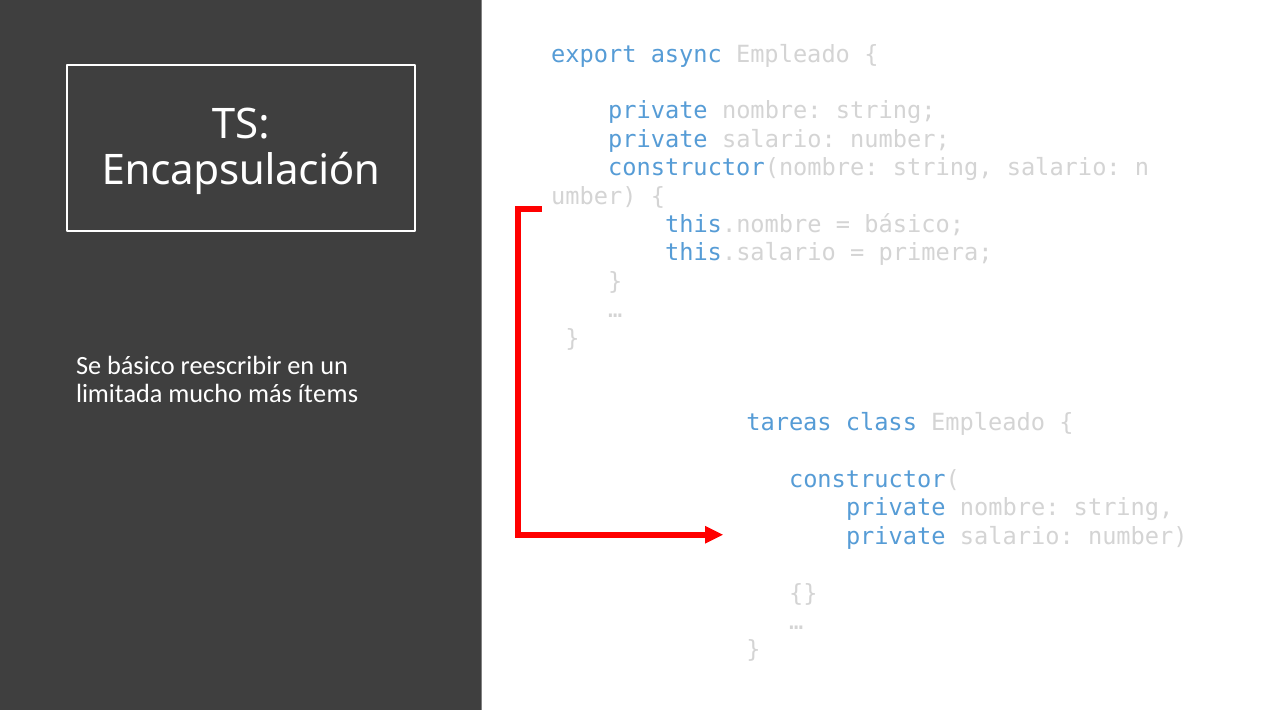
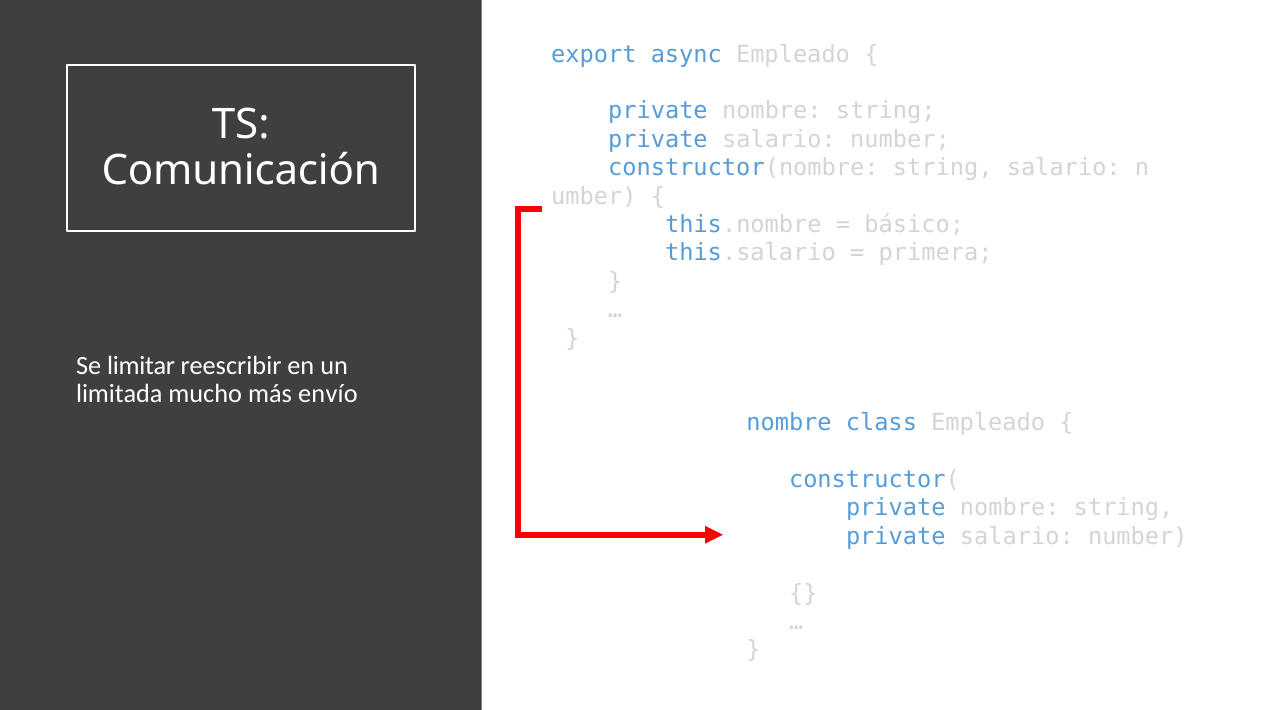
Encapsulación: Encapsulación -> Comunicación (241, 170)
Se básico: básico -> limitar (141, 366)
ítems: ítems -> envío (328, 394)
tareas: tareas -> nombre (789, 423)
